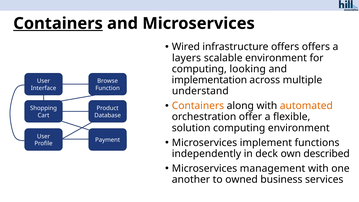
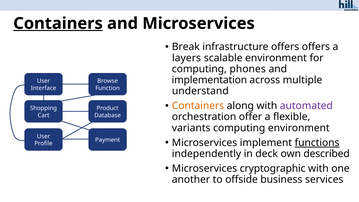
Wired: Wired -> Break (186, 47)
looking: looking -> phones (248, 69)
automated colour: orange -> purple (306, 106)
solution: solution -> variants (191, 128)
functions underline: none -> present (317, 143)
management: management -> cryptographic (273, 168)
owned: owned -> offside (242, 179)
